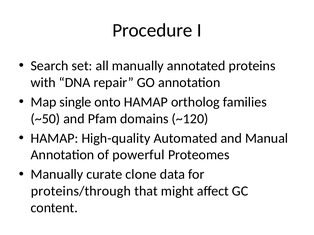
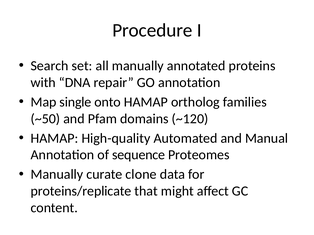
powerful: powerful -> sequence (139, 155)
proteins/through: proteins/through -> proteins/replicate (81, 192)
